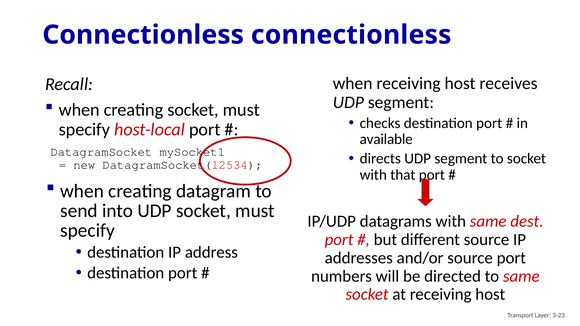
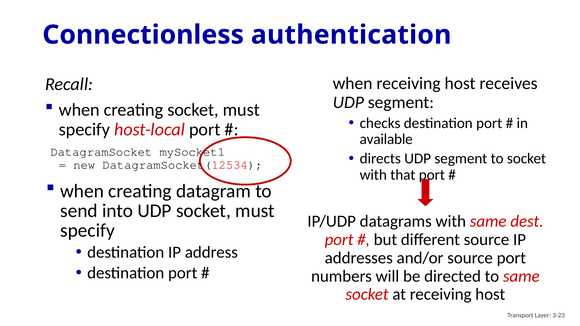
Connectionless connectionless: connectionless -> authentication (351, 35)
